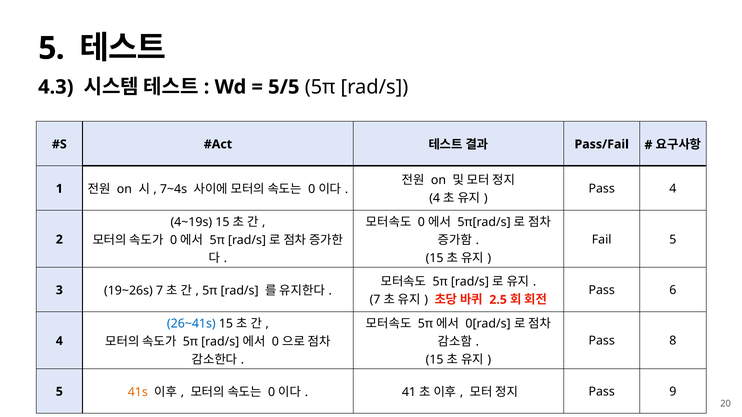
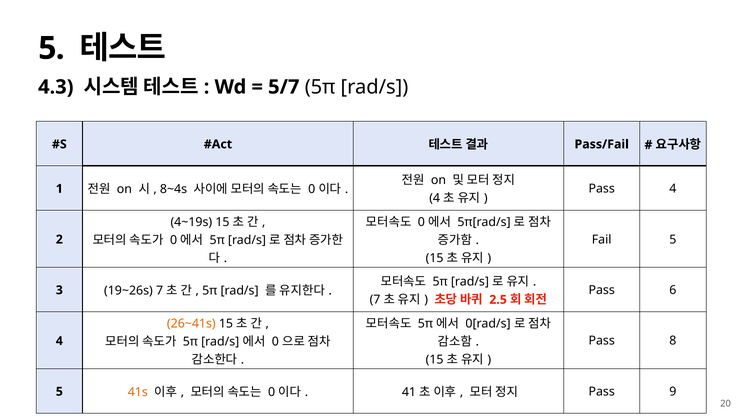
5/5: 5/5 -> 5/7 (284, 87)
7~4s: 7~4s -> 8~4s (174, 189)
26~41s colour: blue -> orange (191, 324)
